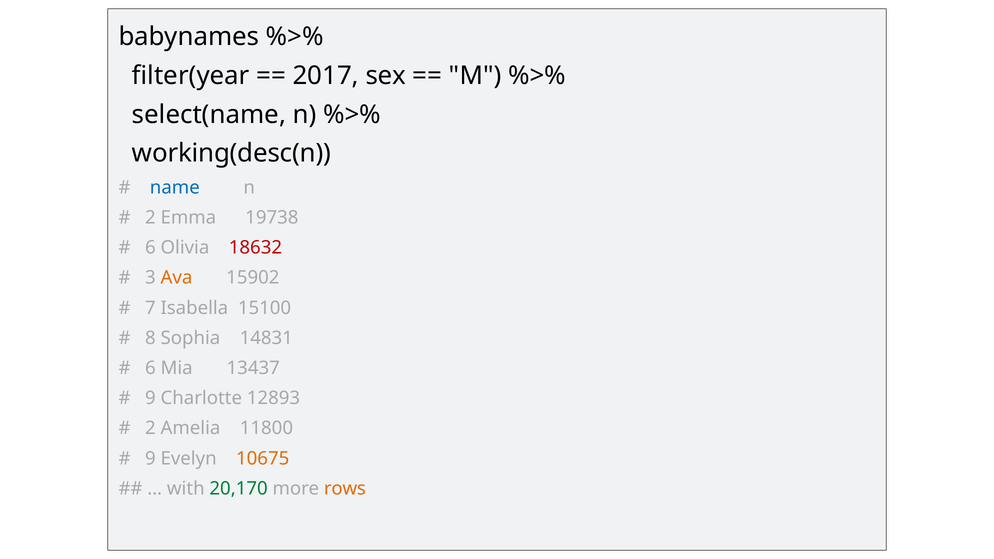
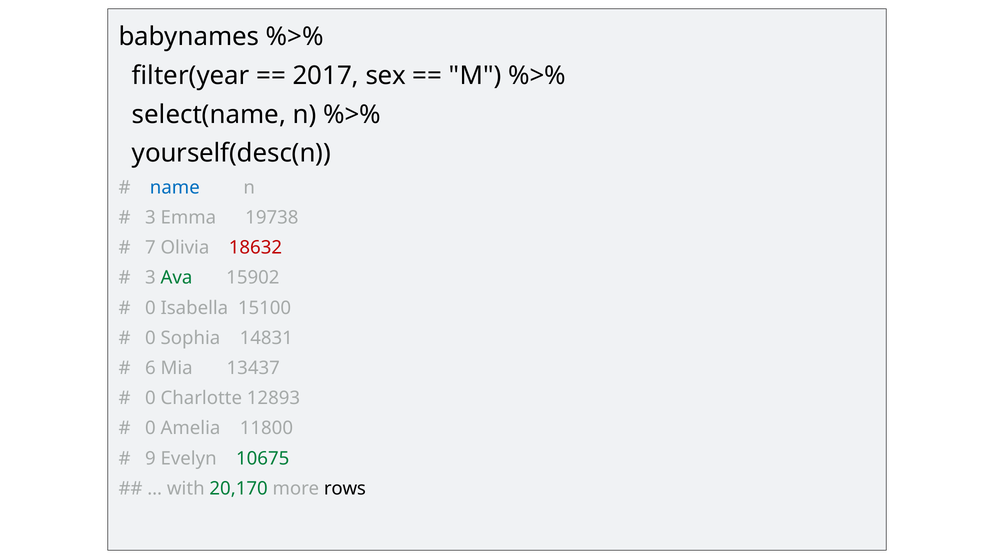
working(desc(n: working(desc(n -> yourself(desc(n (231, 153)
2: 2 -> 3 (150, 218)
6: 6 -> 7 (150, 248)
Ava colour: orange -> green (176, 278)
7: 7 -> 0 (150, 308)
8: 8 -> 0 (150, 338)
9: 9 -> 0 (150, 398)
2: 2 -> 0 (150, 428)
10675 colour: orange -> green (263, 459)
rows colour: orange -> black (345, 489)
